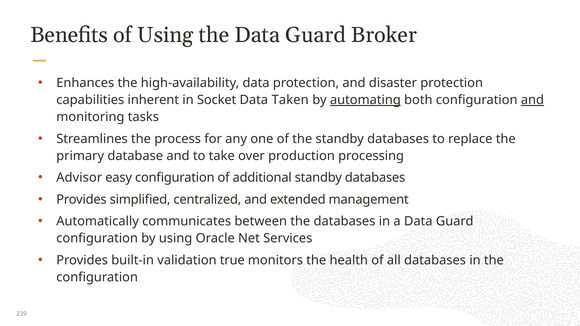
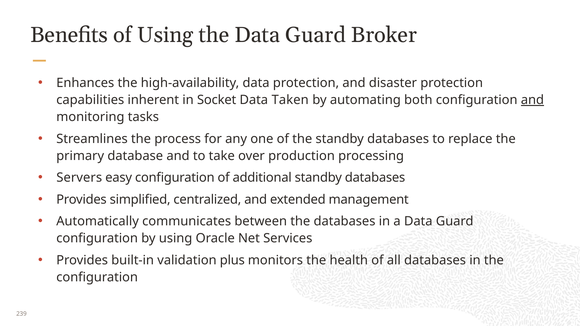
automating underline: present -> none (365, 100)
Advisor: Advisor -> Servers (79, 178)
true: true -> plus (232, 260)
